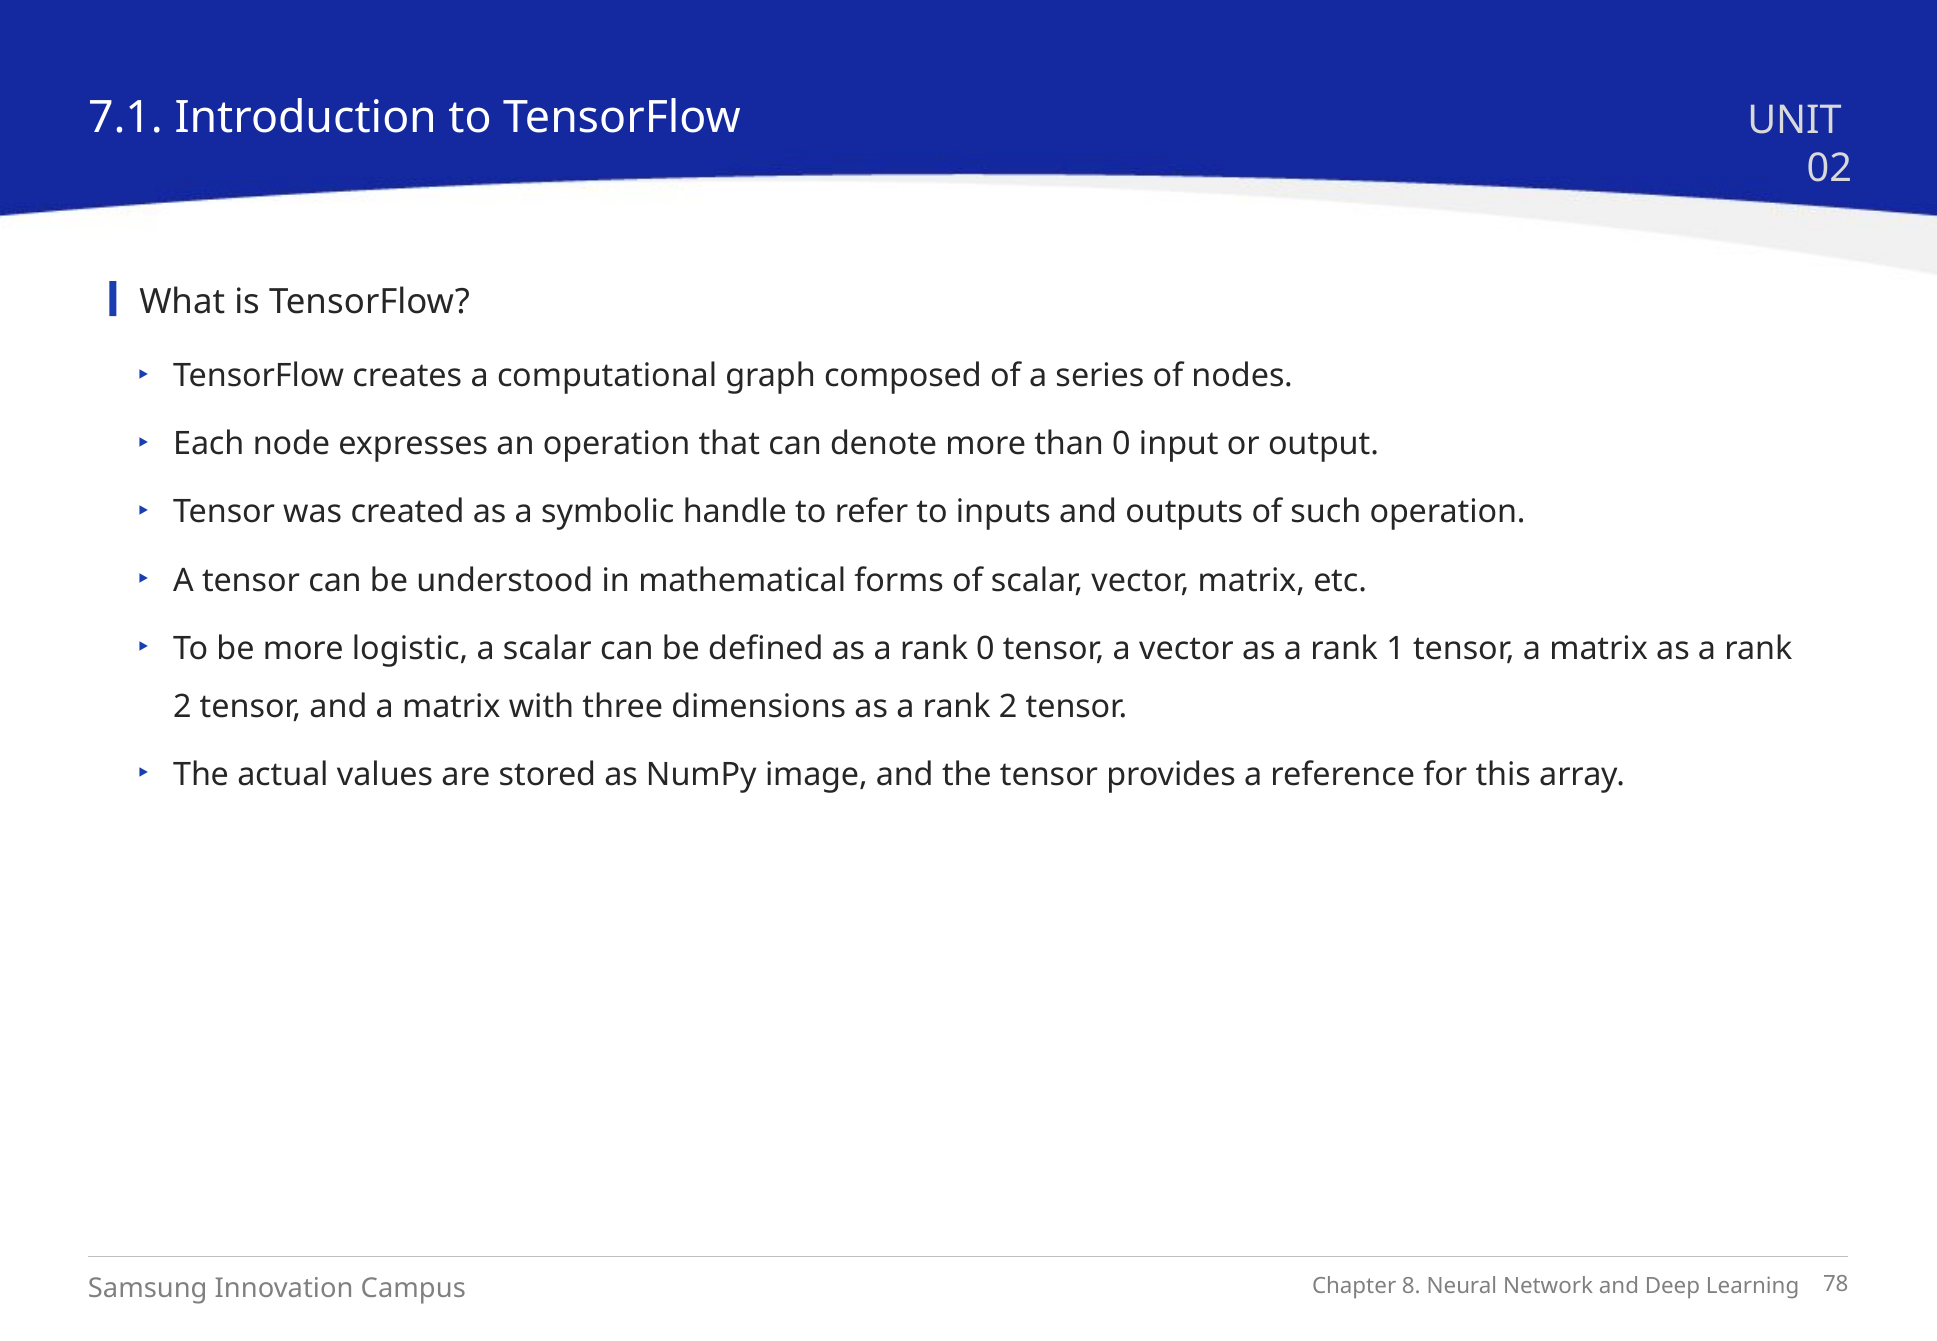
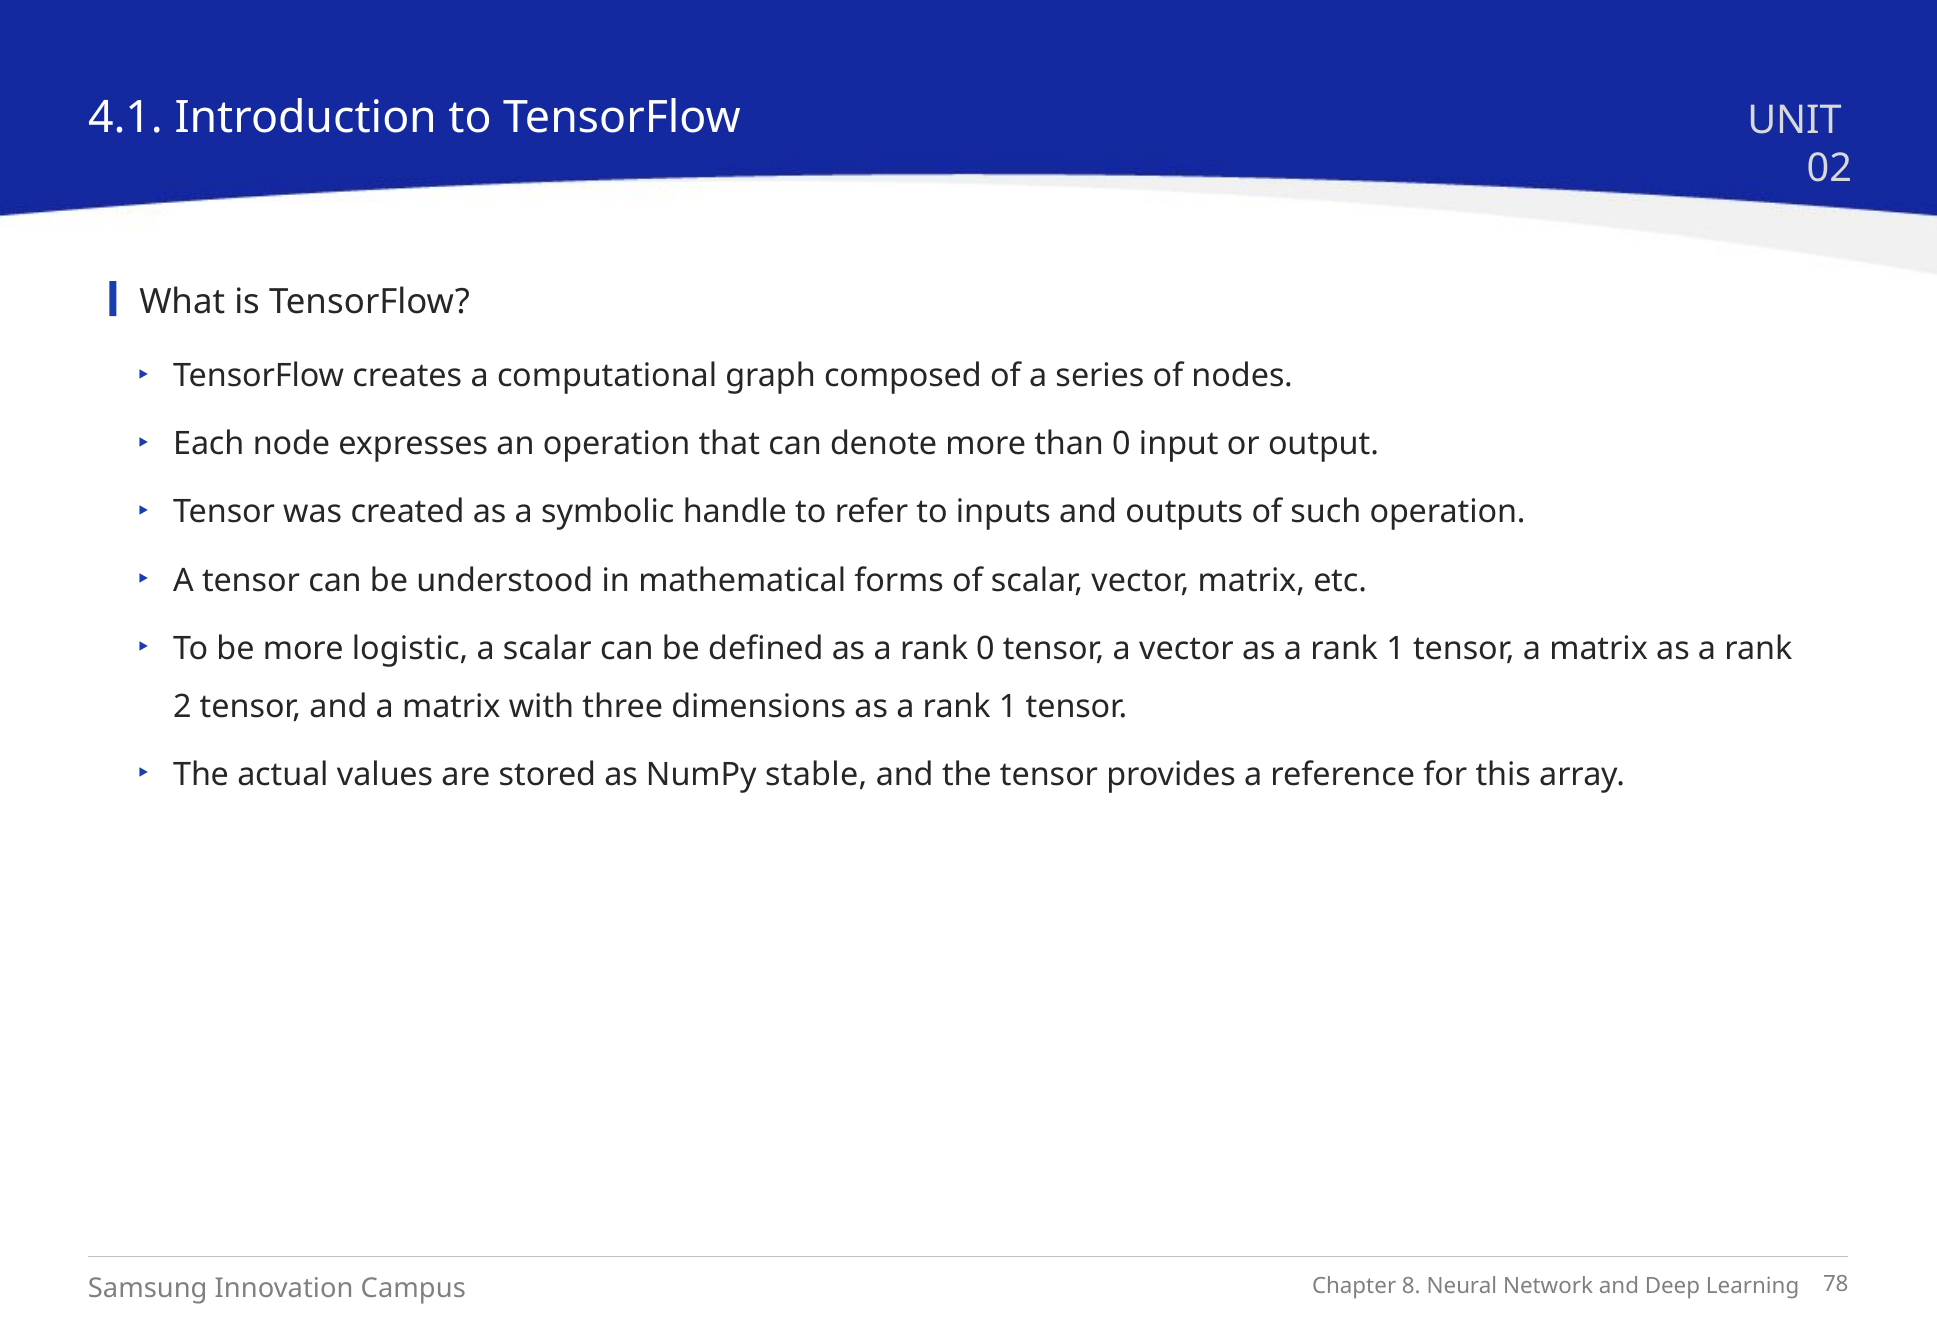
7.1: 7.1 -> 4.1 (125, 118)
2: 2 -> 1 (1008, 707)
image: image -> stable (816, 775)
